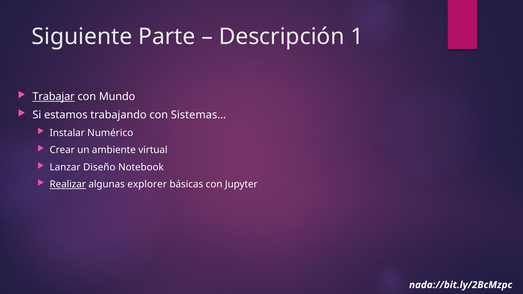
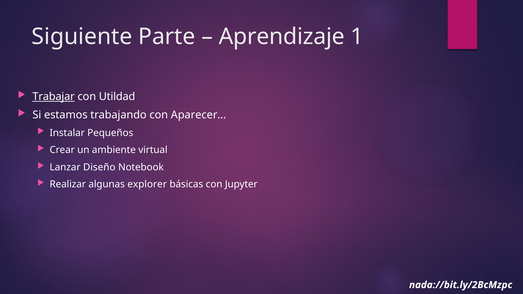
Descripción: Descripción -> Aprendizaje (282, 37)
Mundo: Mundo -> Utildad (117, 97)
Sistemas…: Sistemas… -> Aparecer… (198, 115)
Numérico: Numérico -> Pequeños (110, 133)
Realizar underline: present -> none (68, 185)
